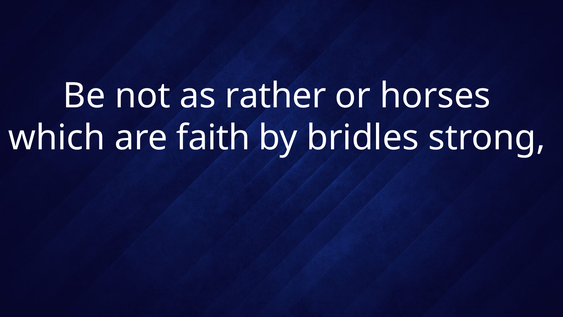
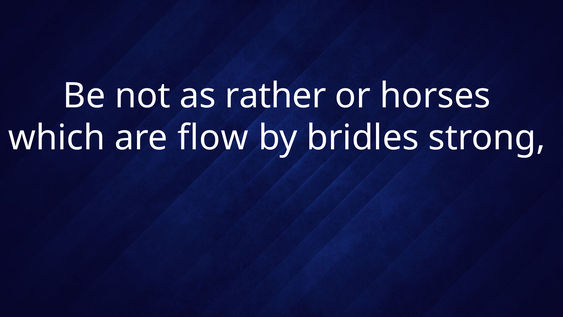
faith: faith -> flow (213, 138)
